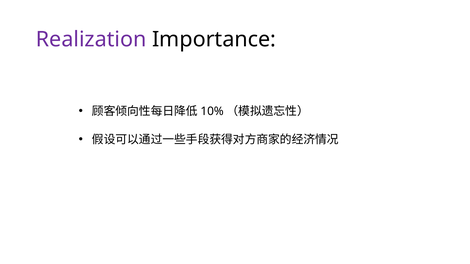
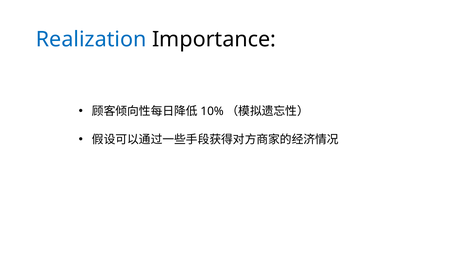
Realization colour: purple -> blue (91, 39)
